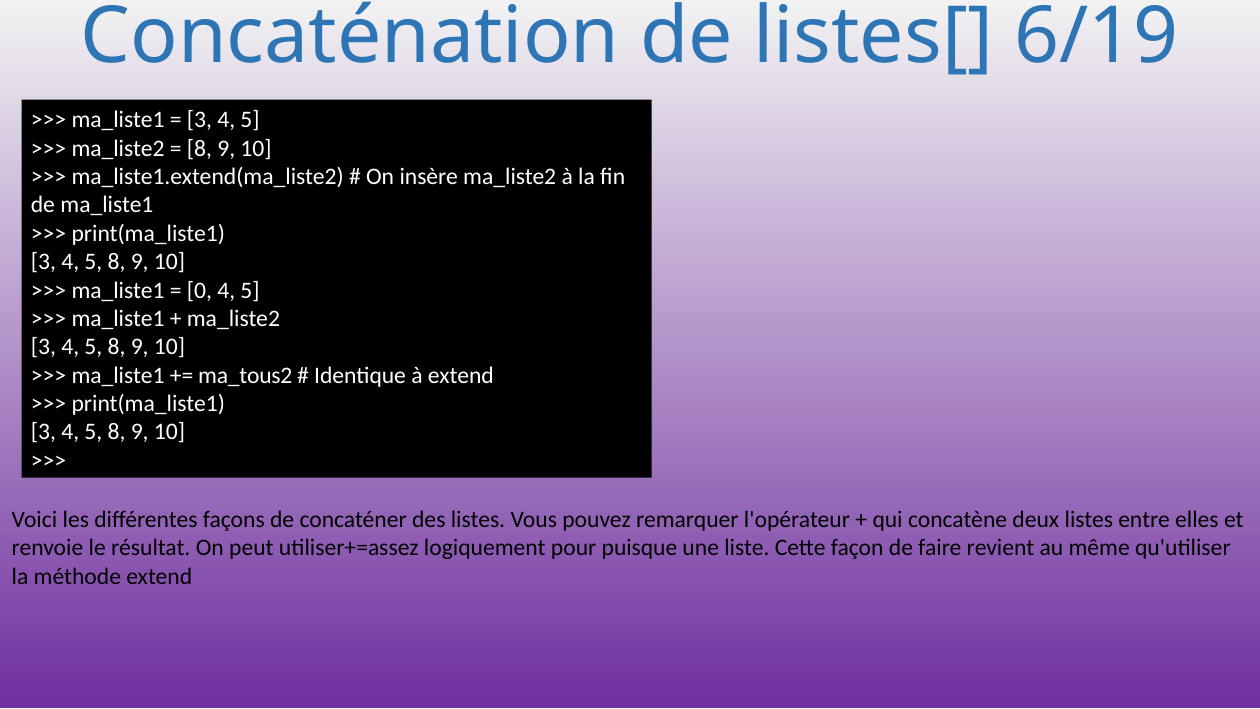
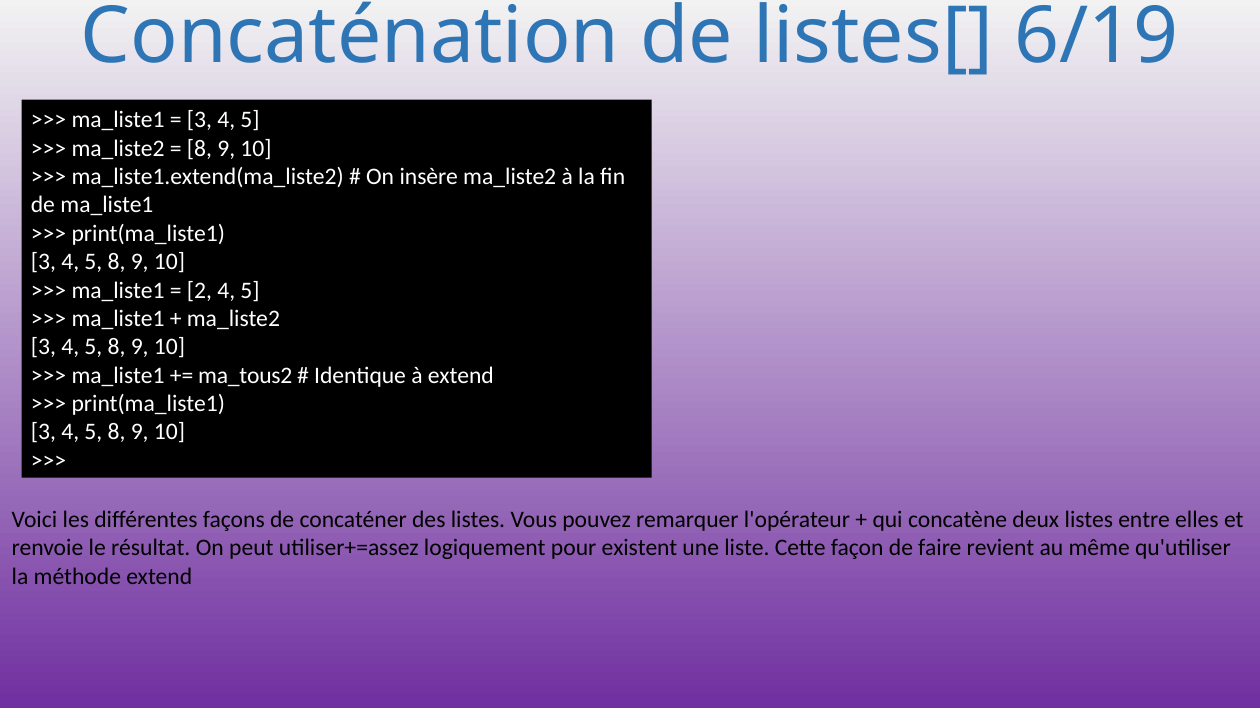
0: 0 -> 2 (199, 290)
puisque: puisque -> existent (639, 548)
